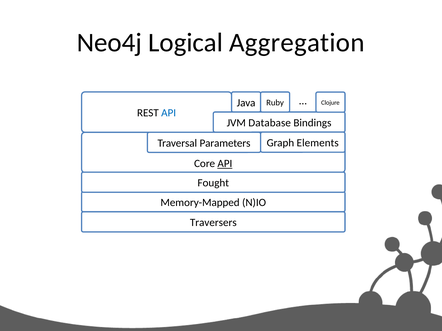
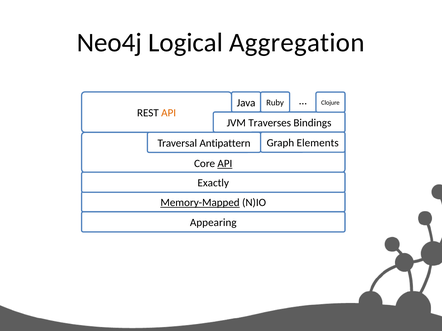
API colour: blue -> orange (169, 113)
Database: Database -> Traverses (270, 123)
Parameters: Parameters -> Antipattern (225, 143)
Fought: Fought -> Exactly (213, 183)
Memory-Mapped underline: none -> present (200, 203)
Traversers: Traversers -> Appearing (213, 223)
